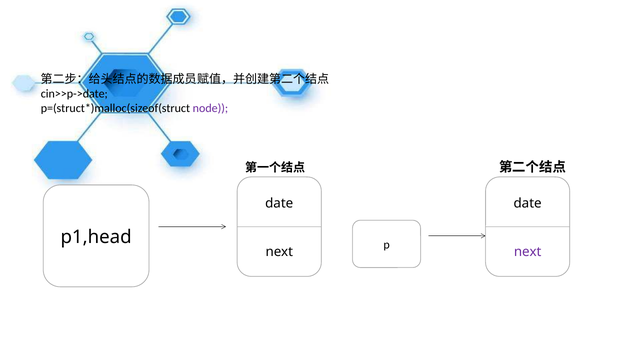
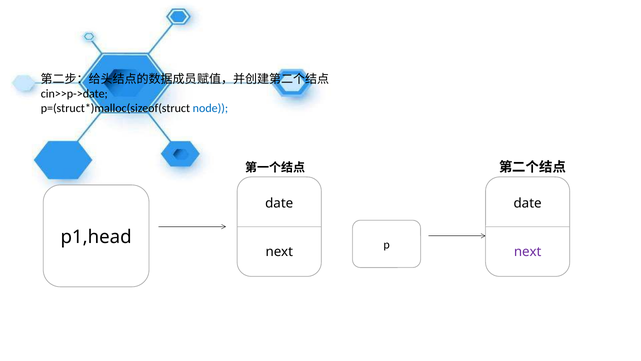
node colour: purple -> blue (210, 108)
